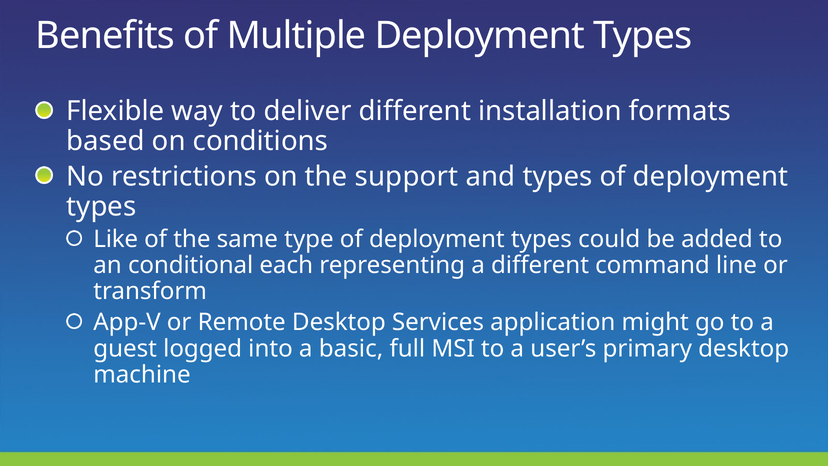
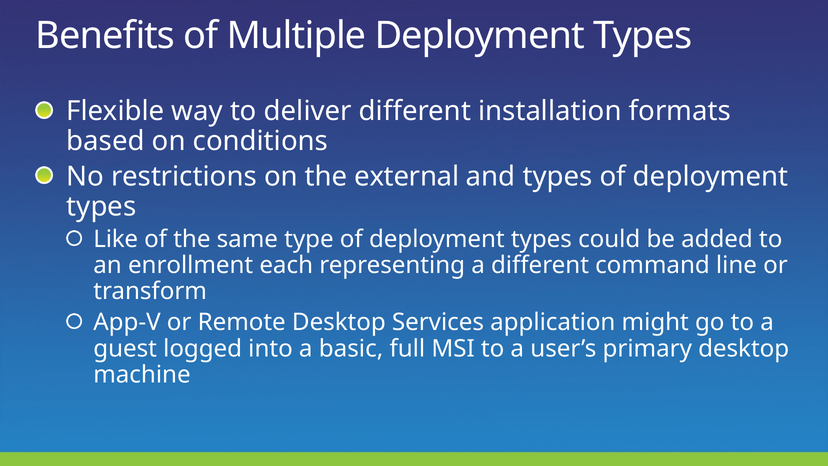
support: support -> external (407, 177)
conditional: conditional -> enrollment (191, 265)
